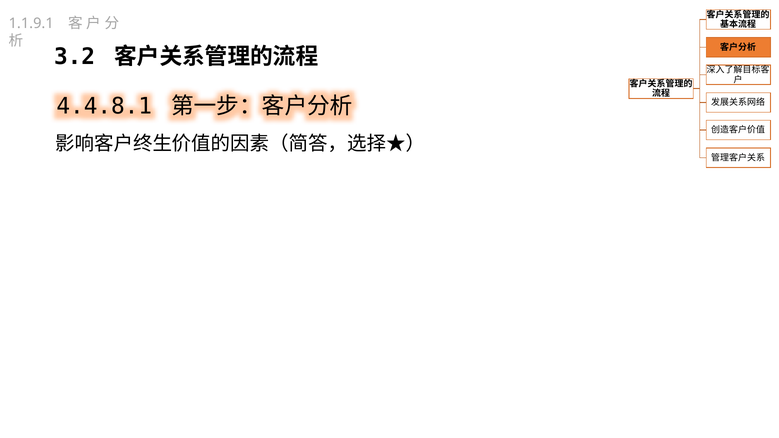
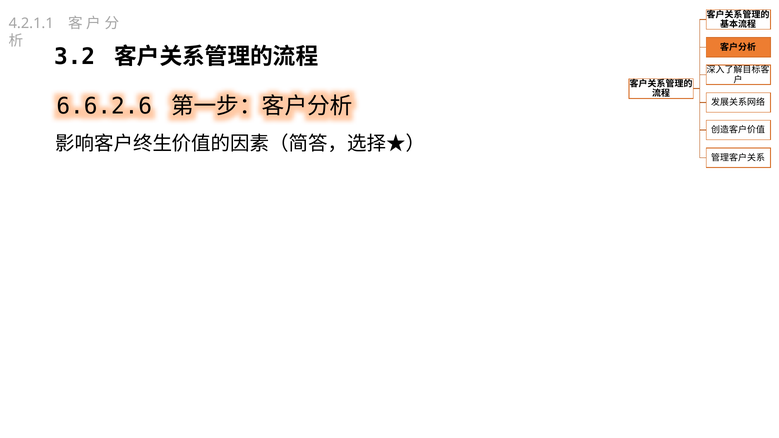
1.1.9.1: 1.1.9.1 -> 4.2.1.1 (31, 23)
4.4.8.1: 4.4.8.1 -> 6.6.2.6 (104, 106)
